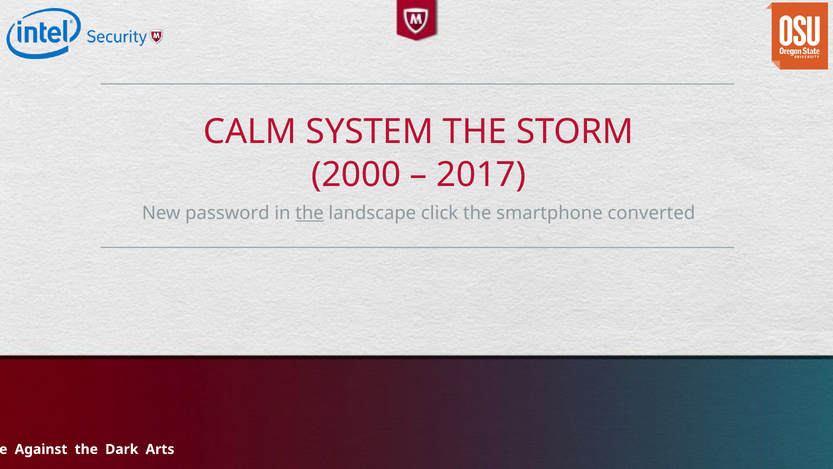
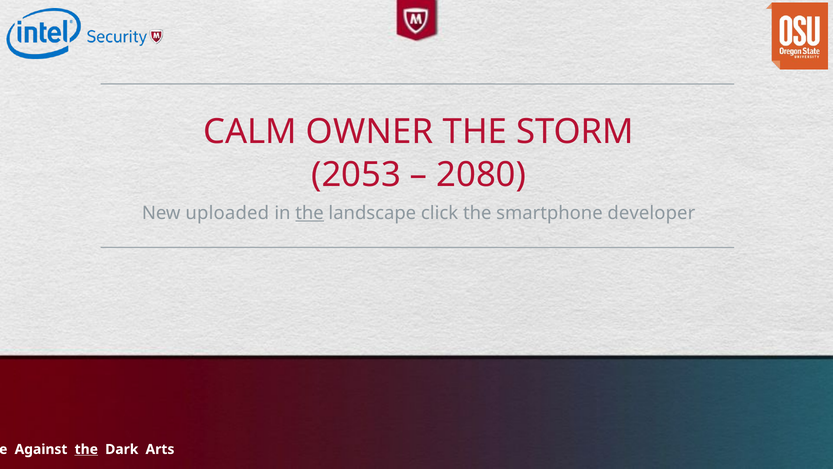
SYSTEM: SYSTEM -> OWNER (370, 132)
2000: 2000 -> 2053 (356, 175)
2017: 2017 -> 2080 (481, 175)
password: password -> uploaded (227, 213)
converted: converted -> developer (651, 213)
the underline: none -> present (86, 449)
